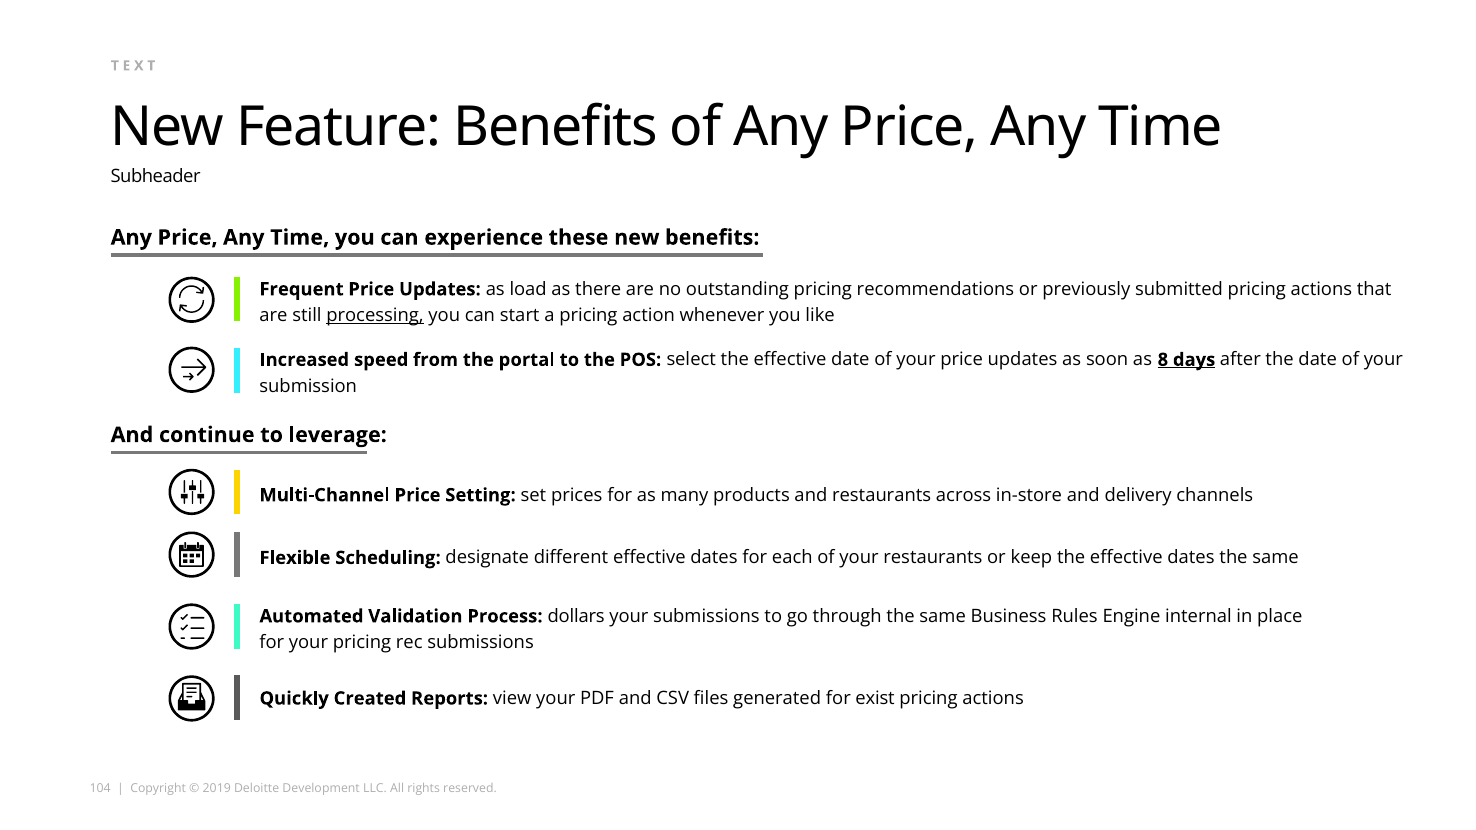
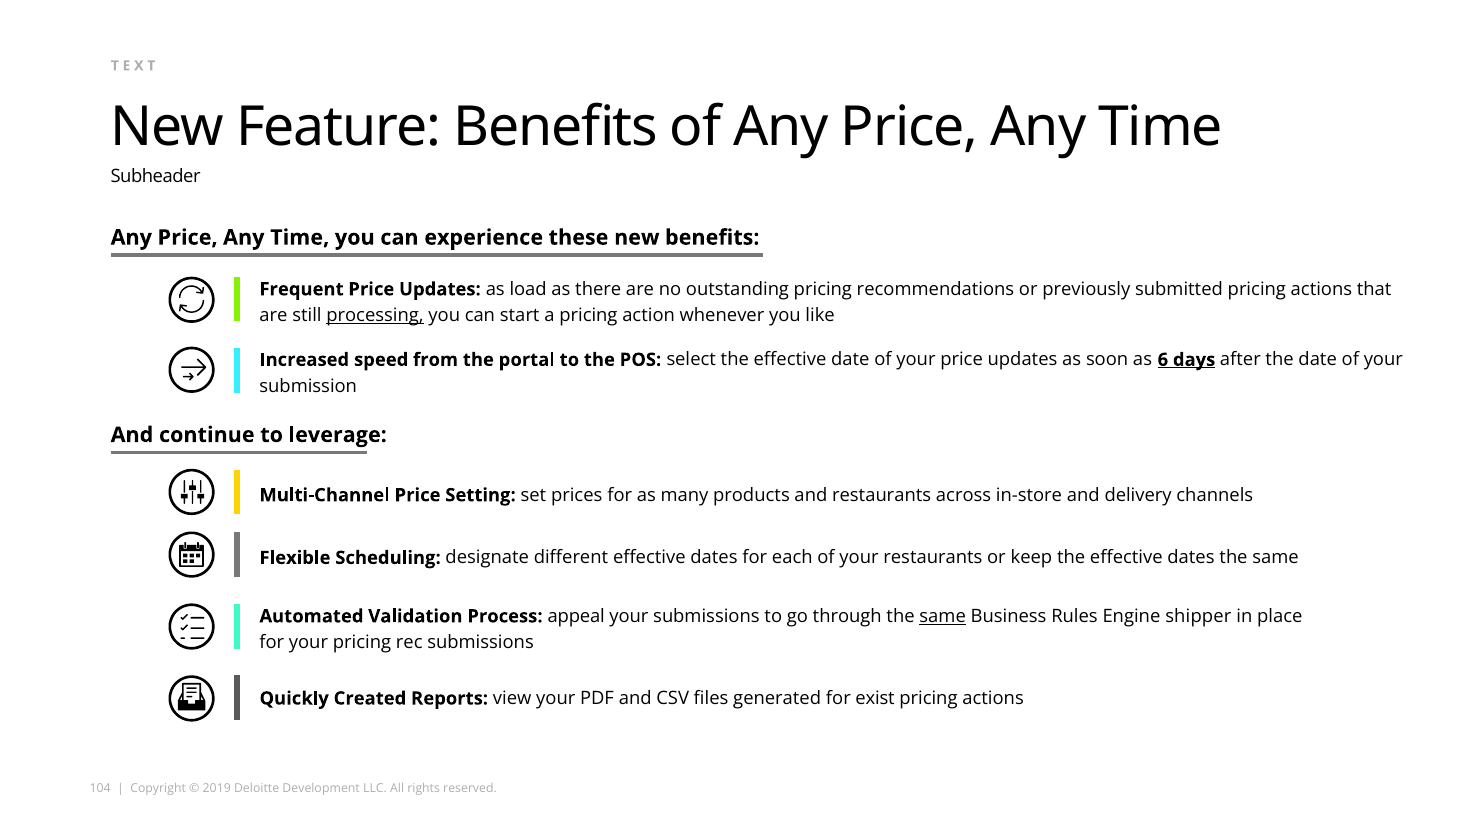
8: 8 -> 6 (1163, 360)
dollars: dollars -> appeal (576, 616)
same underline: none -> present (943, 616)
internal: internal -> shipper (1198, 616)
